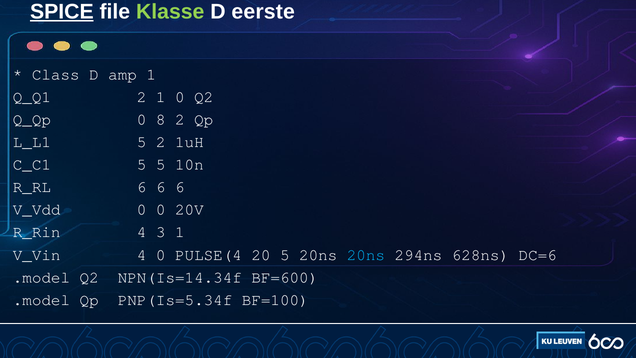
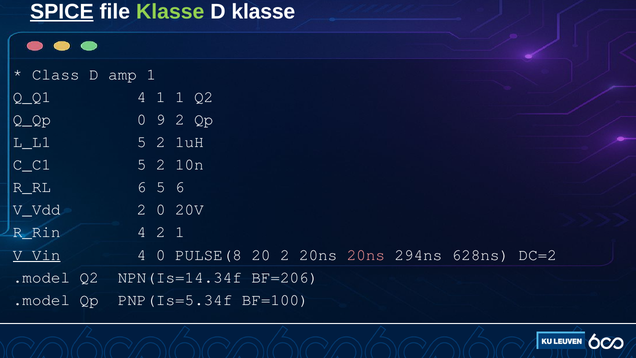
D eerste: eerste -> klasse (263, 12)
Q_Q1 2: 2 -> 4 (142, 97)
1 0: 0 -> 1 (180, 97)
8: 8 -> 9 (161, 119)
C_C1 5 5: 5 -> 2 (161, 164)
R_RL 6 6: 6 -> 5 (161, 187)
V_Vdd 0: 0 -> 2 (142, 210)
4 3: 3 -> 2 (161, 232)
V_Vin underline: none -> present (37, 255)
PULSE(4: PULSE(4 -> PULSE(8 (208, 255)
20 5: 5 -> 2 (285, 255)
20ns colour: light blue -> pink (366, 255)
DC=6: DC=6 -> DC=2 (538, 255)
BF=600: BF=600 -> BF=206 (285, 277)
